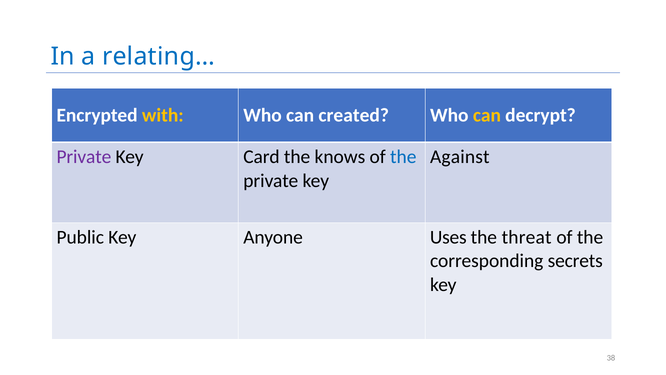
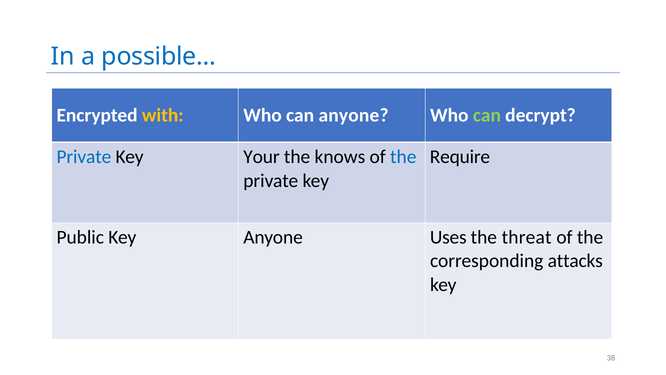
relating…: relating… -> possible… (159, 56)
can created: created -> anyone (354, 115)
can colour: yellow -> light green (487, 115)
Private colour: purple -> blue (84, 157)
Card: Card -> Your (261, 157)
Against: Against -> Require (460, 157)
secrets: secrets -> attacks (575, 261)
